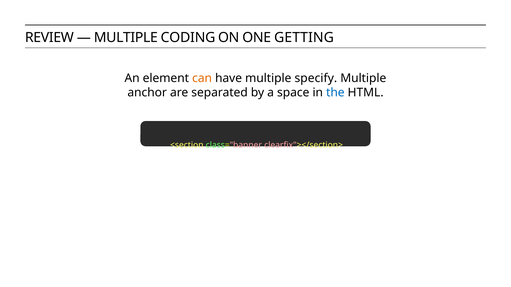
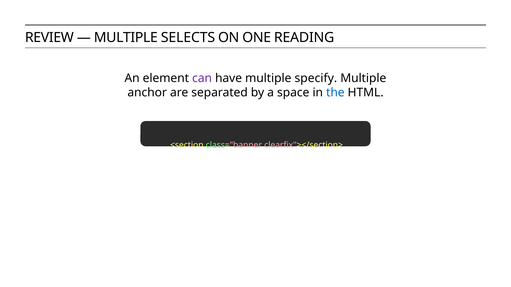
CODING: CODING -> SELECTS (188, 38)
GETTING: GETTING -> READING (304, 38)
can colour: orange -> purple (202, 78)
